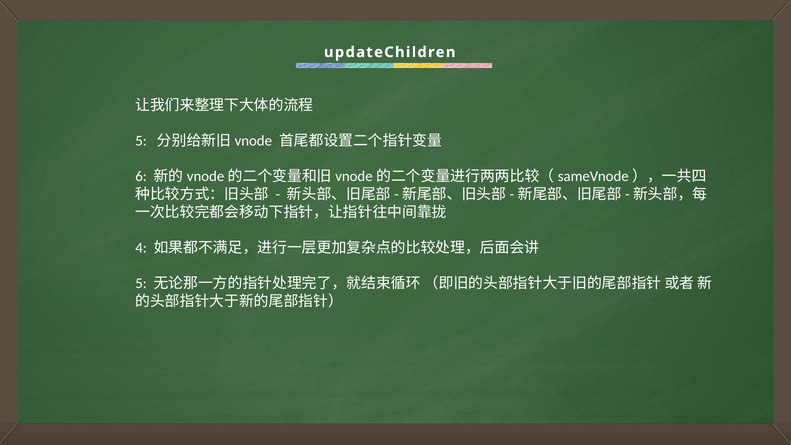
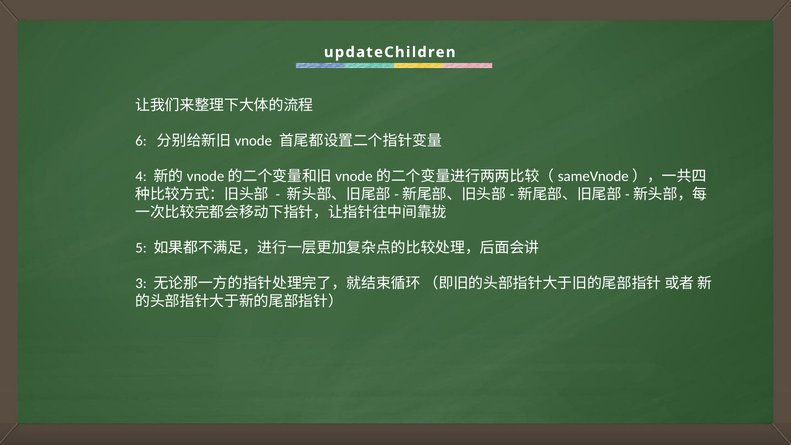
5: 5 -> 6 (141, 141)
6: 6 -> 4 (141, 177)
4: 4 -> 5 (141, 248)
5: 5 -> 3 (141, 283)
